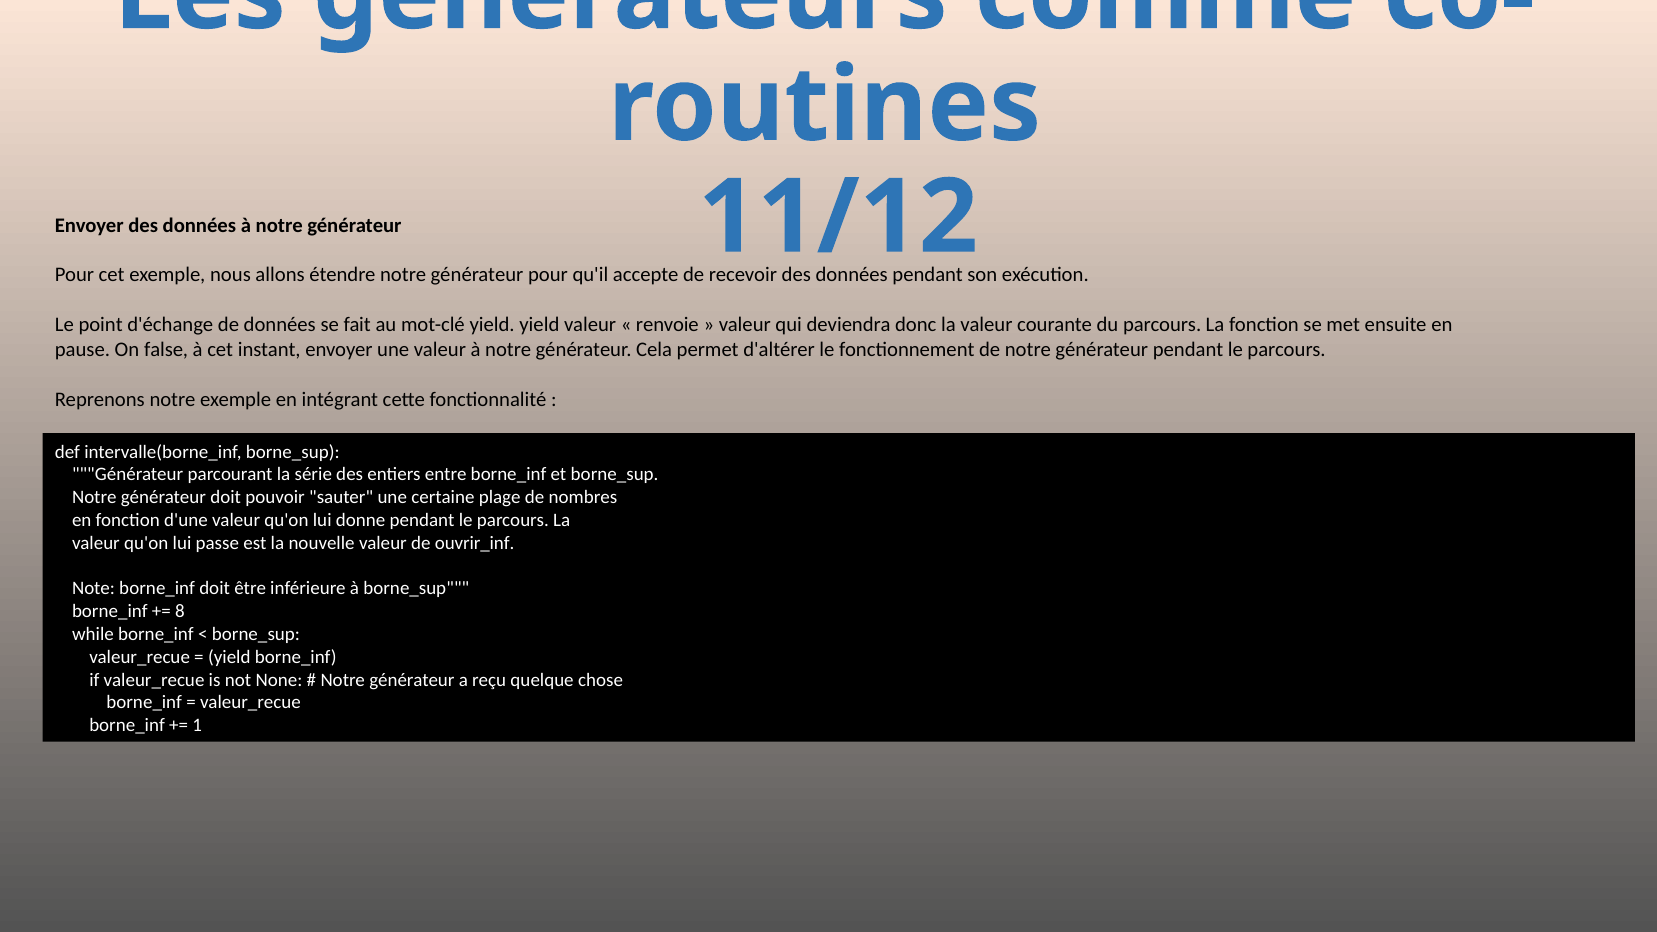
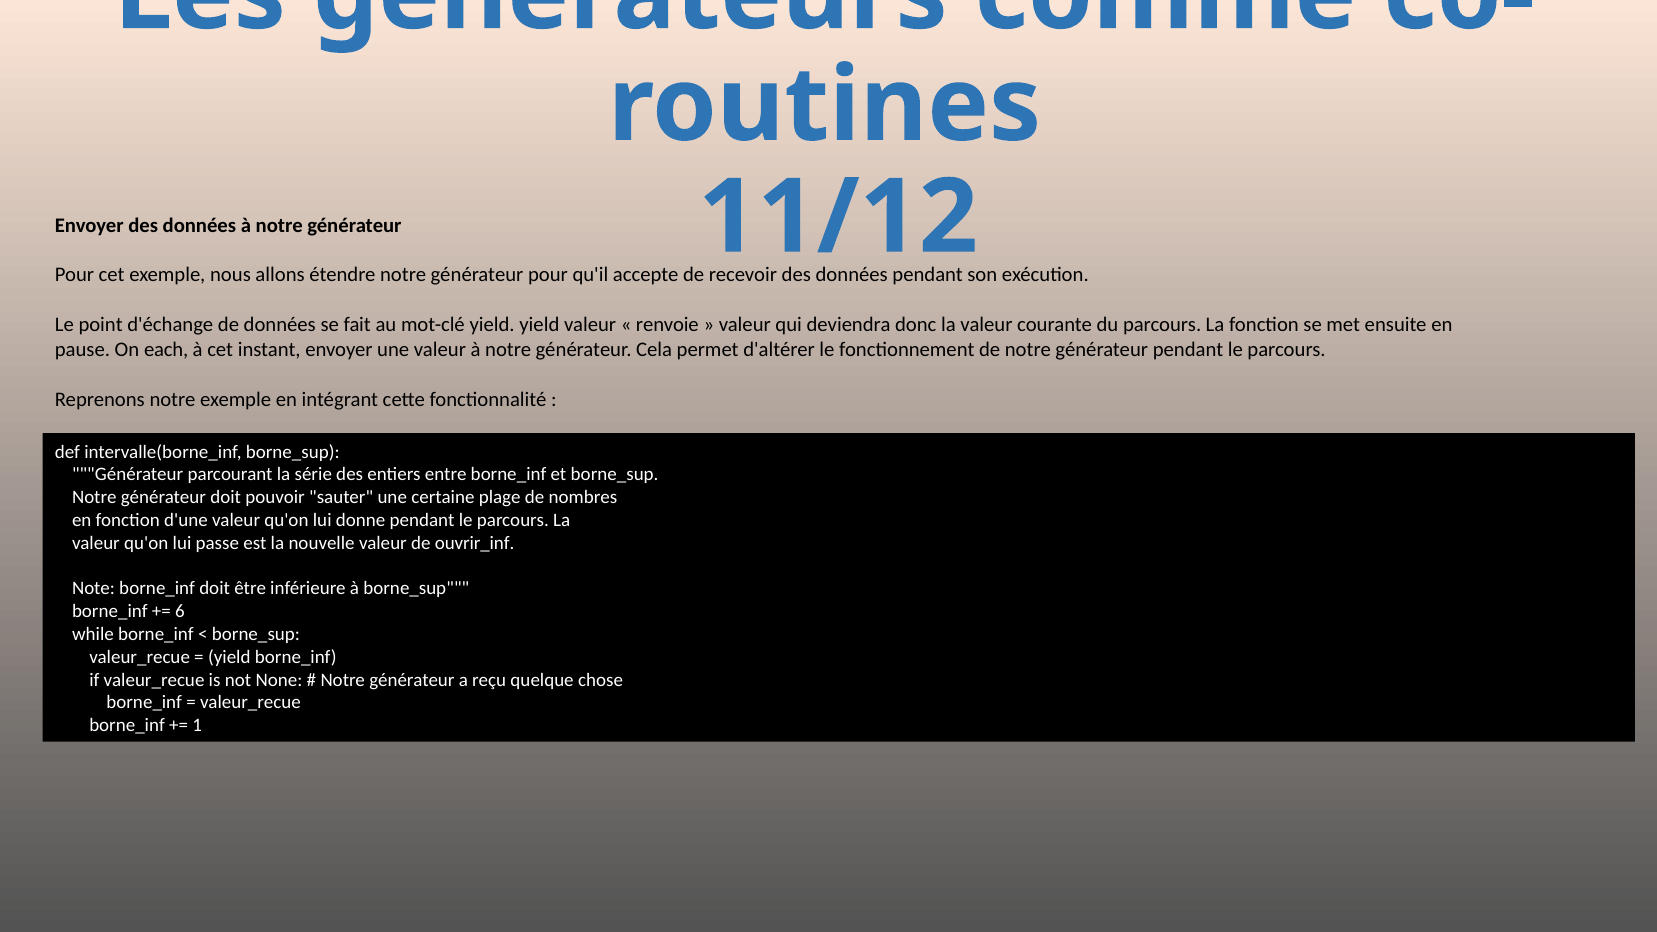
false: false -> each (166, 350)
8: 8 -> 6 (180, 612)
